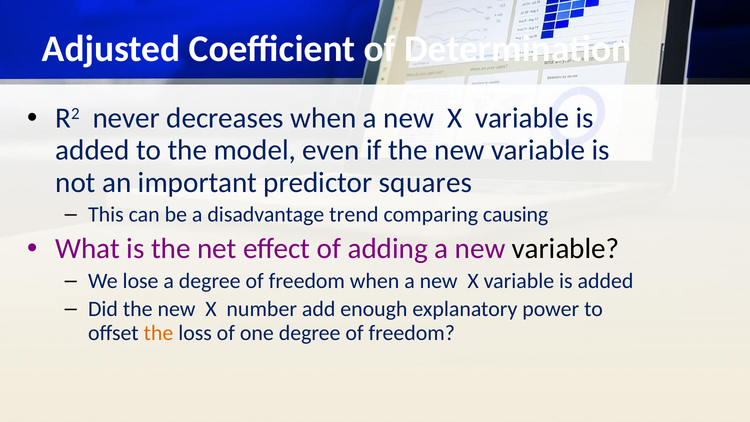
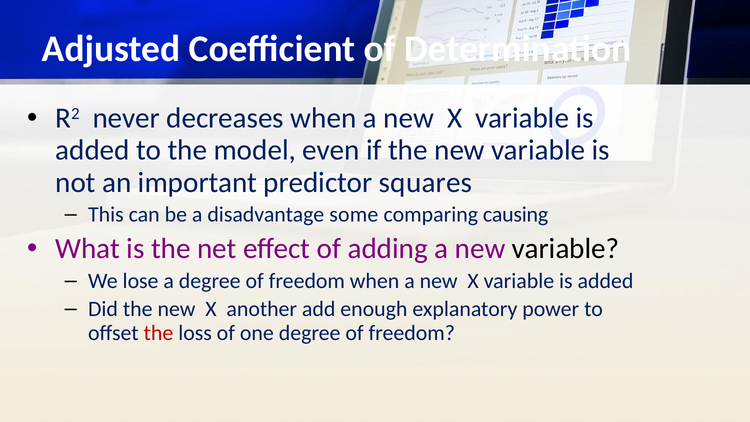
trend: trend -> some (354, 214)
number: number -> another (262, 309)
the colour: orange -> red (158, 333)
